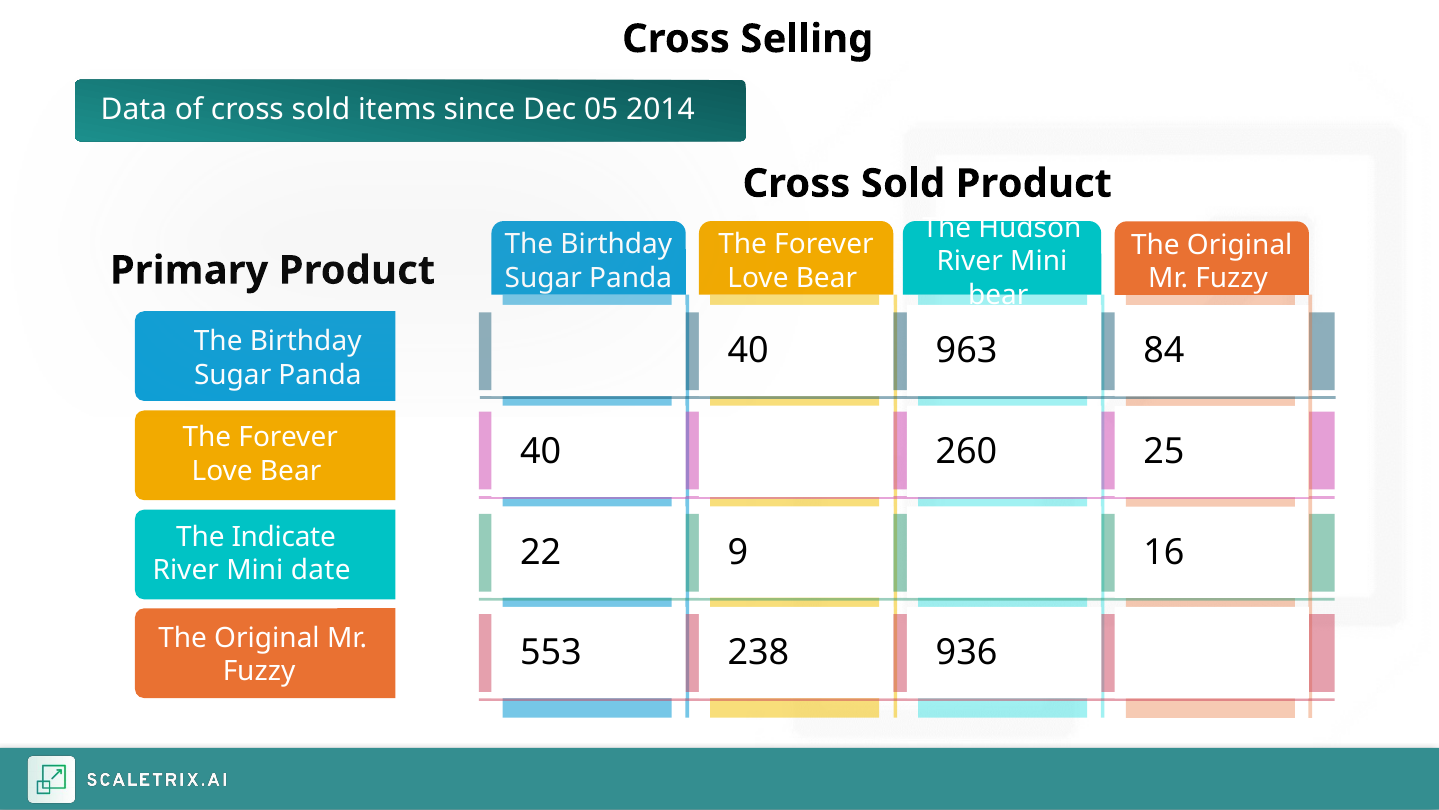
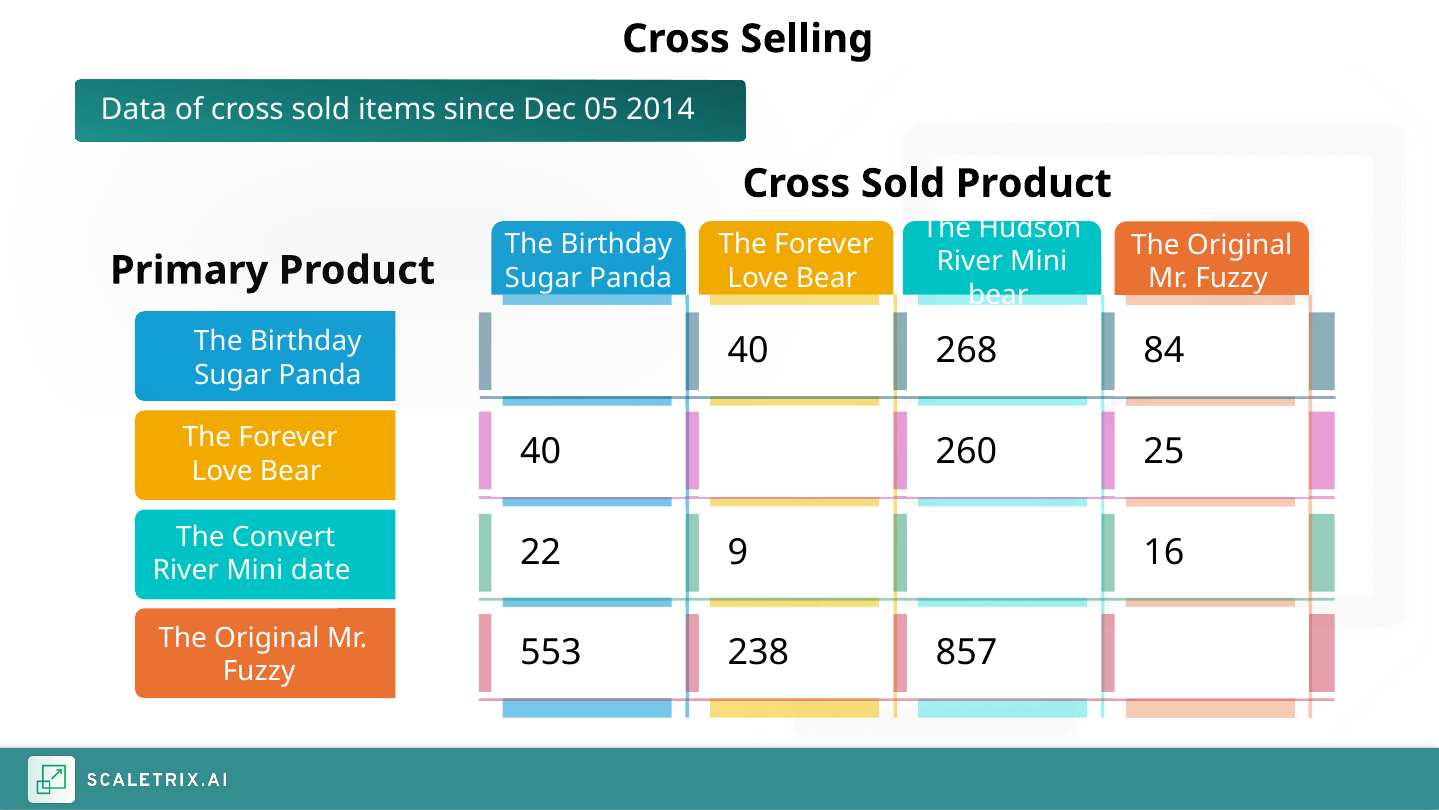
963: 963 -> 268 (967, 350)
Indicate: Indicate -> Convert (284, 537)
936: 936 -> 857 (967, 652)
